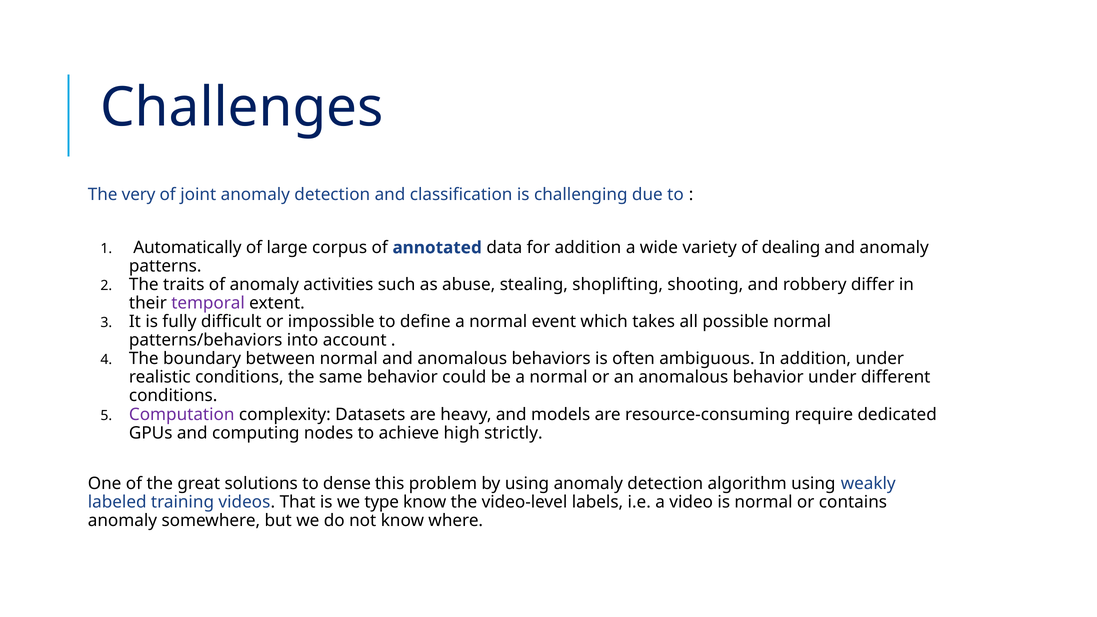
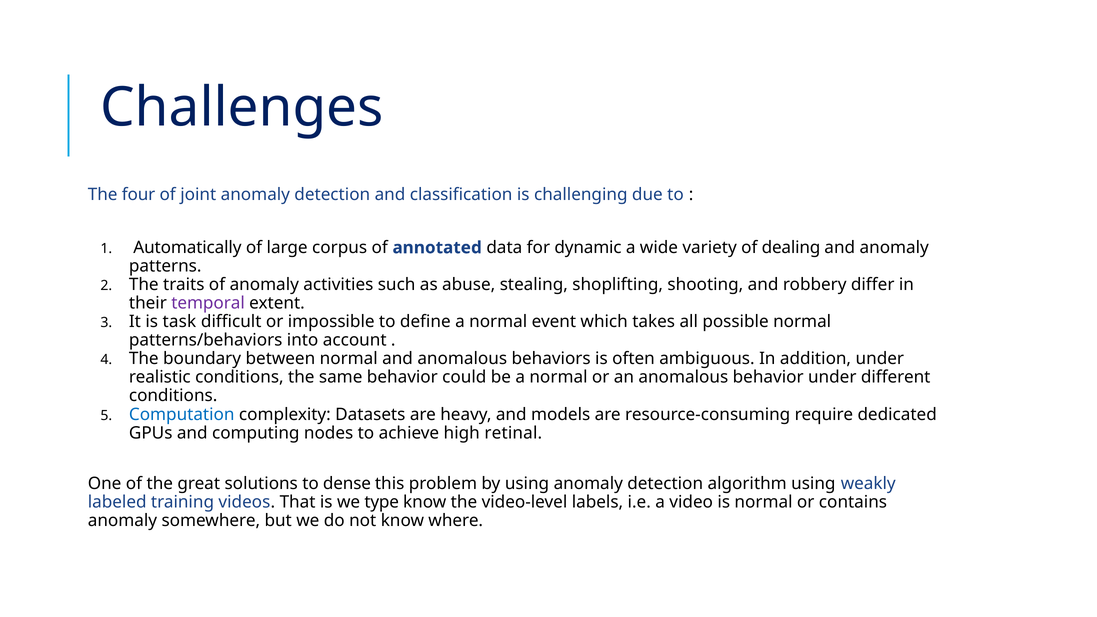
very: very -> four (139, 195)
for addition: addition -> dynamic (588, 248)
fully: fully -> task (179, 322)
Computation colour: purple -> blue (182, 414)
strictly: strictly -> retinal (513, 433)
